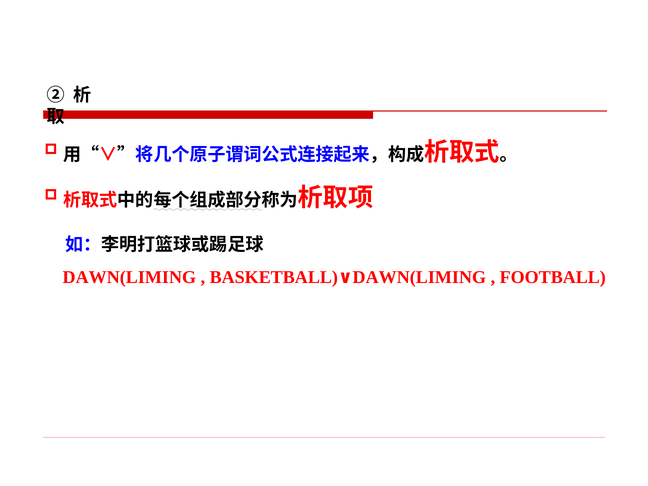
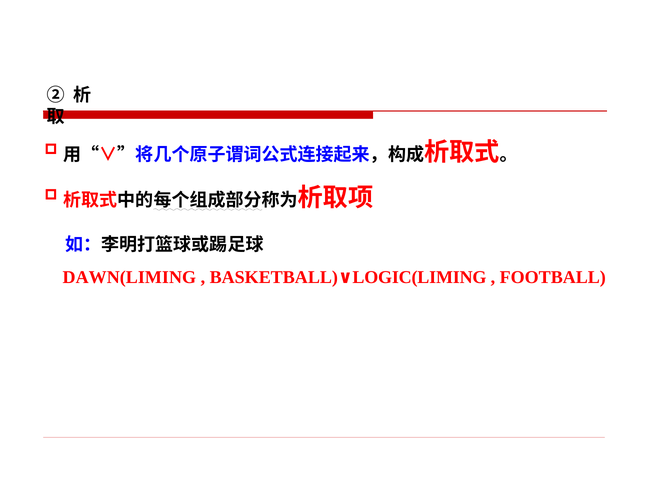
DAWN(LIMING: DAWN(LIMING -> LOGIC(LIMING (419, 277)
